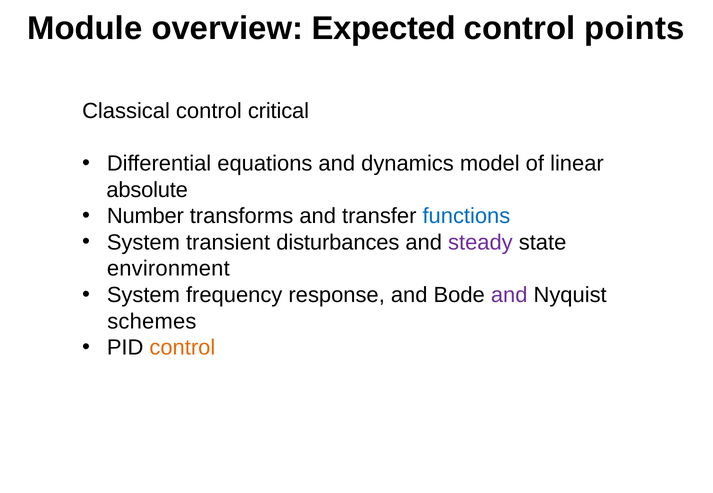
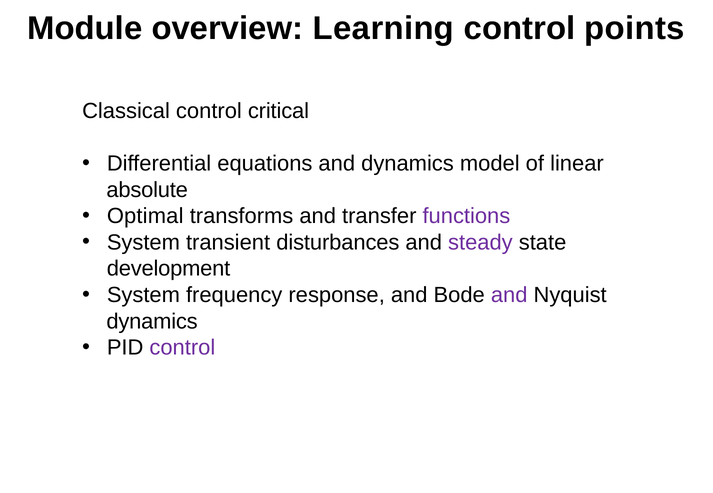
Expected: Expected -> Learning (383, 28)
Number: Number -> Optimal (145, 216)
functions colour: blue -> purple (466, 216)
environment: environment -> development (169, 269)
schemes: schemes -> dynamics (152, 322)
control colour: orange -> purple (182, 348)
